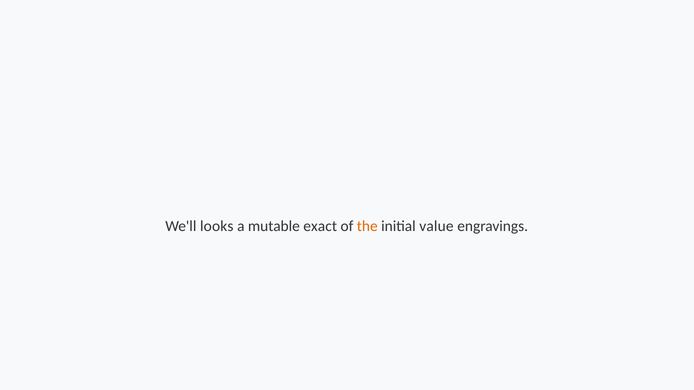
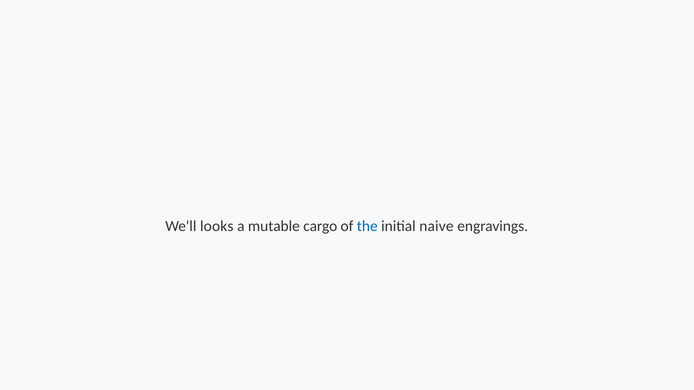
exact: exact -> cargo (320, 227)
the colour: orange -> blue (367, 227)
value: value -> naive (436, 227)
